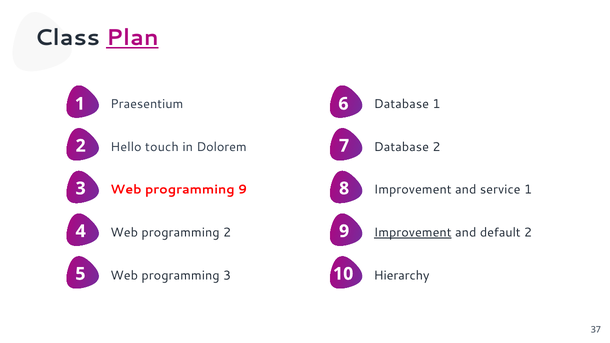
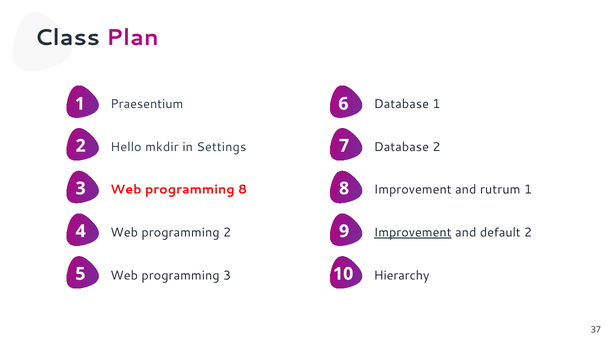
Plan underline: present -> none (132, 38)
touch: touch -> mkdir (162, 147)
Dolorem: Dolorem -> Settings (221, 147)
programming 9: 9 -> 8 (243, 190)
service: service -> rutrum (500, 190)
